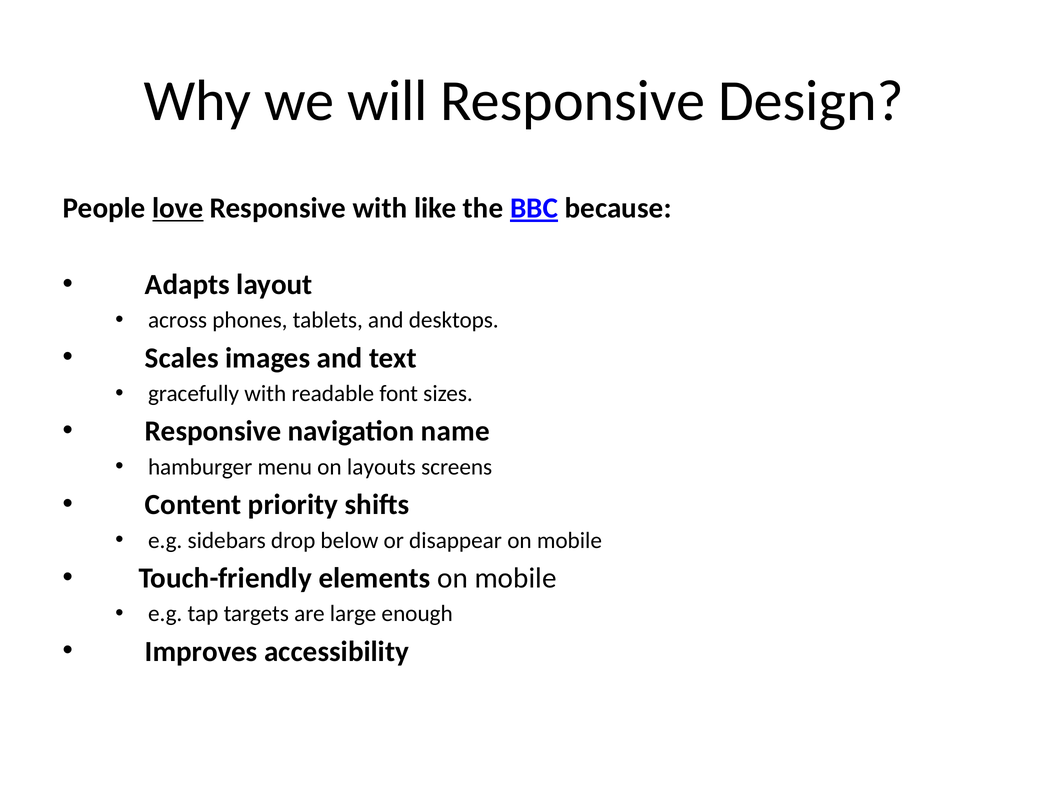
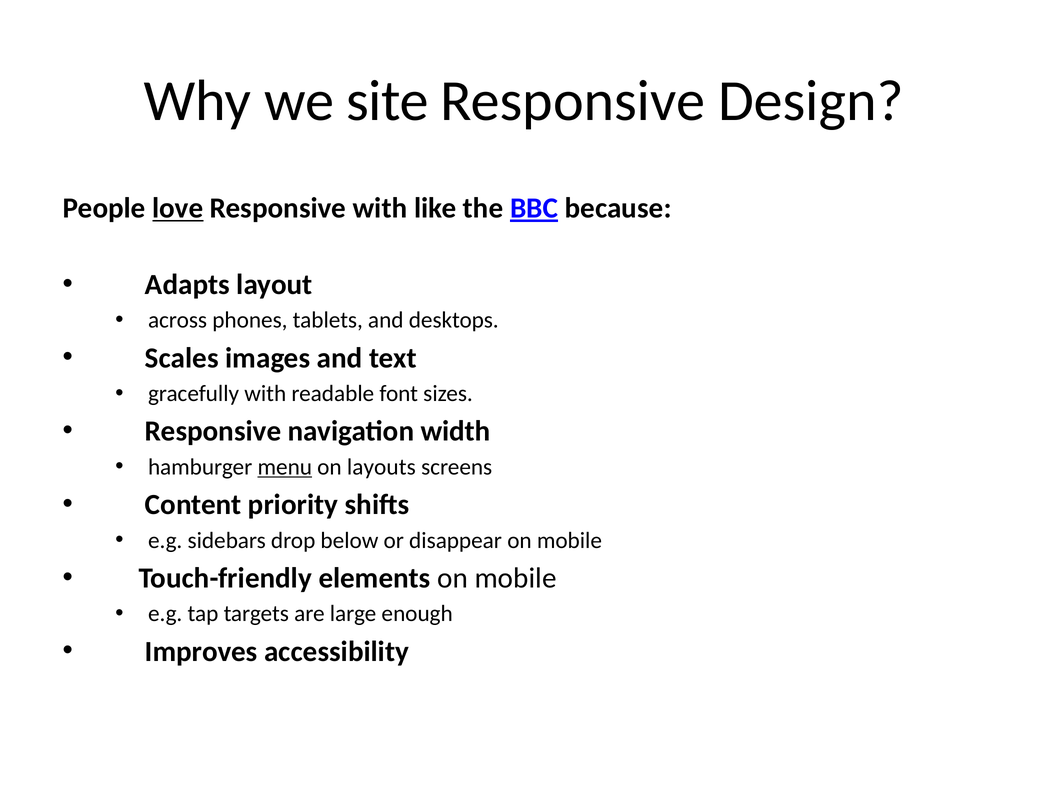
will: will -> site (387, 101)
name: name -> width (456, 431)
menu underline: none -> present (285, 467)
